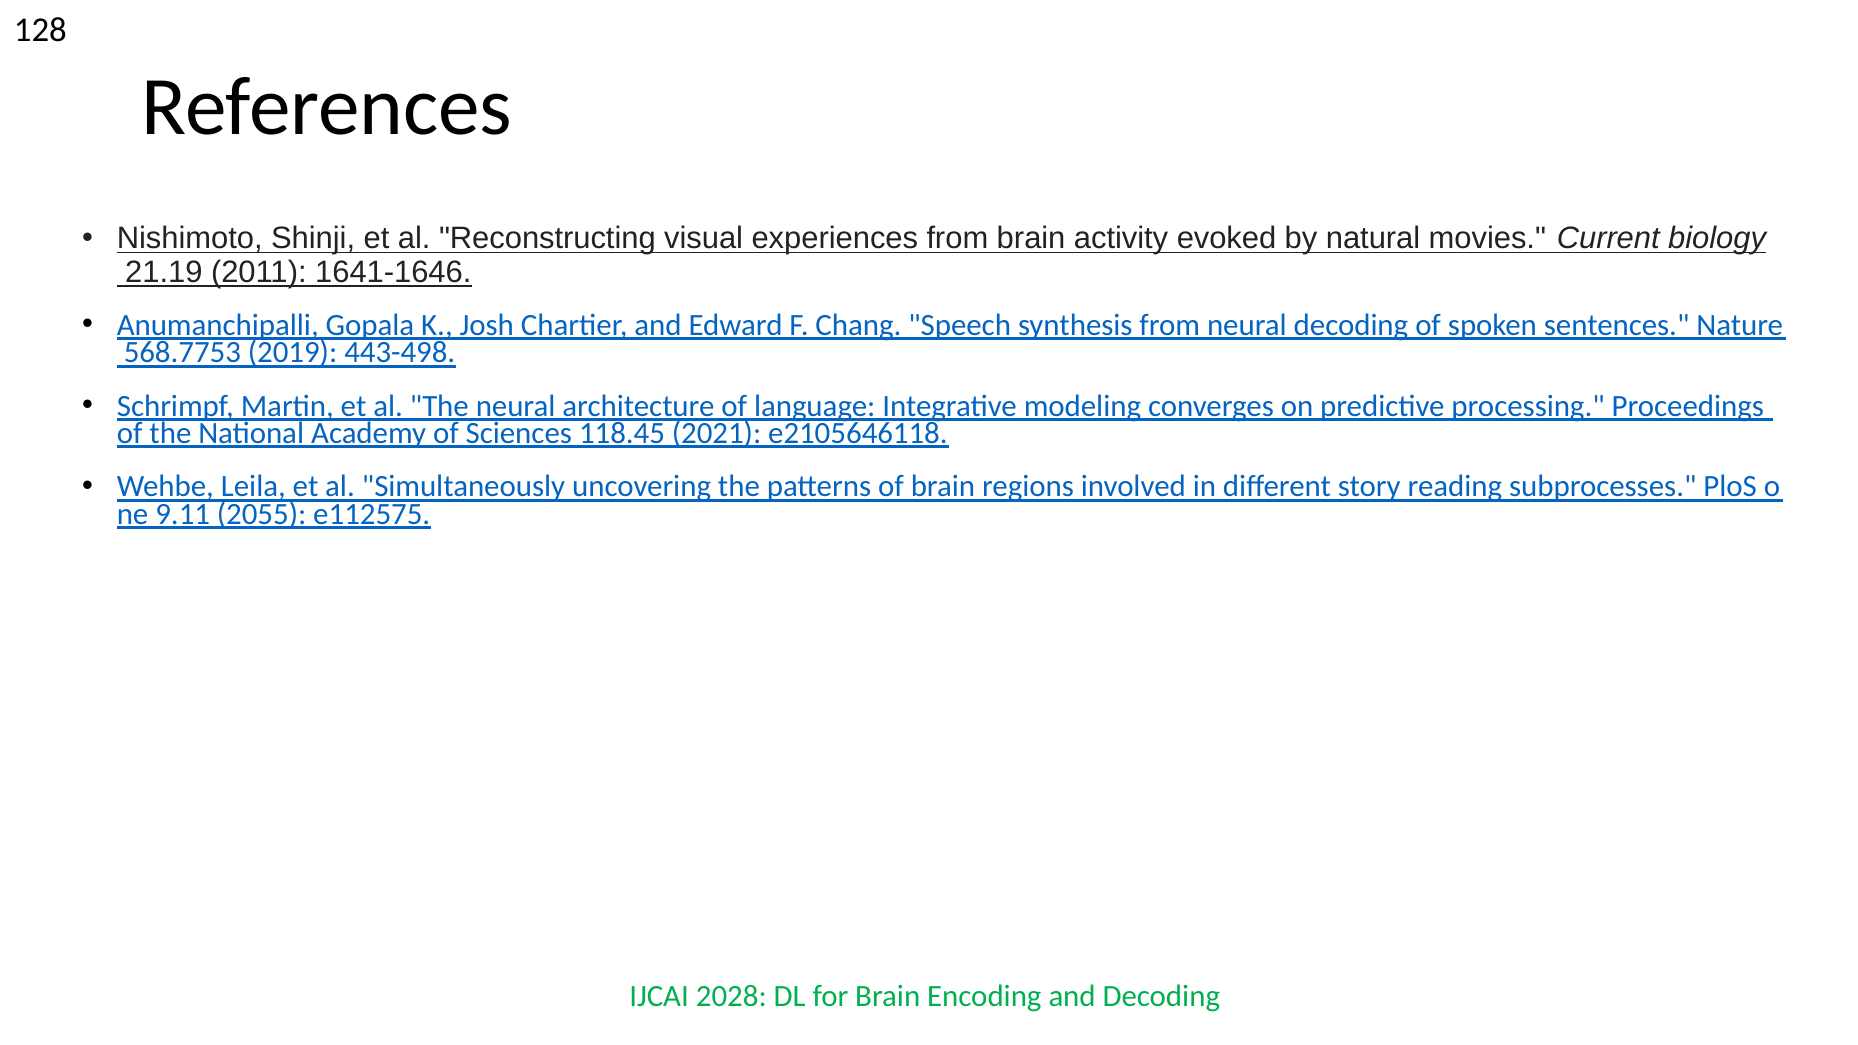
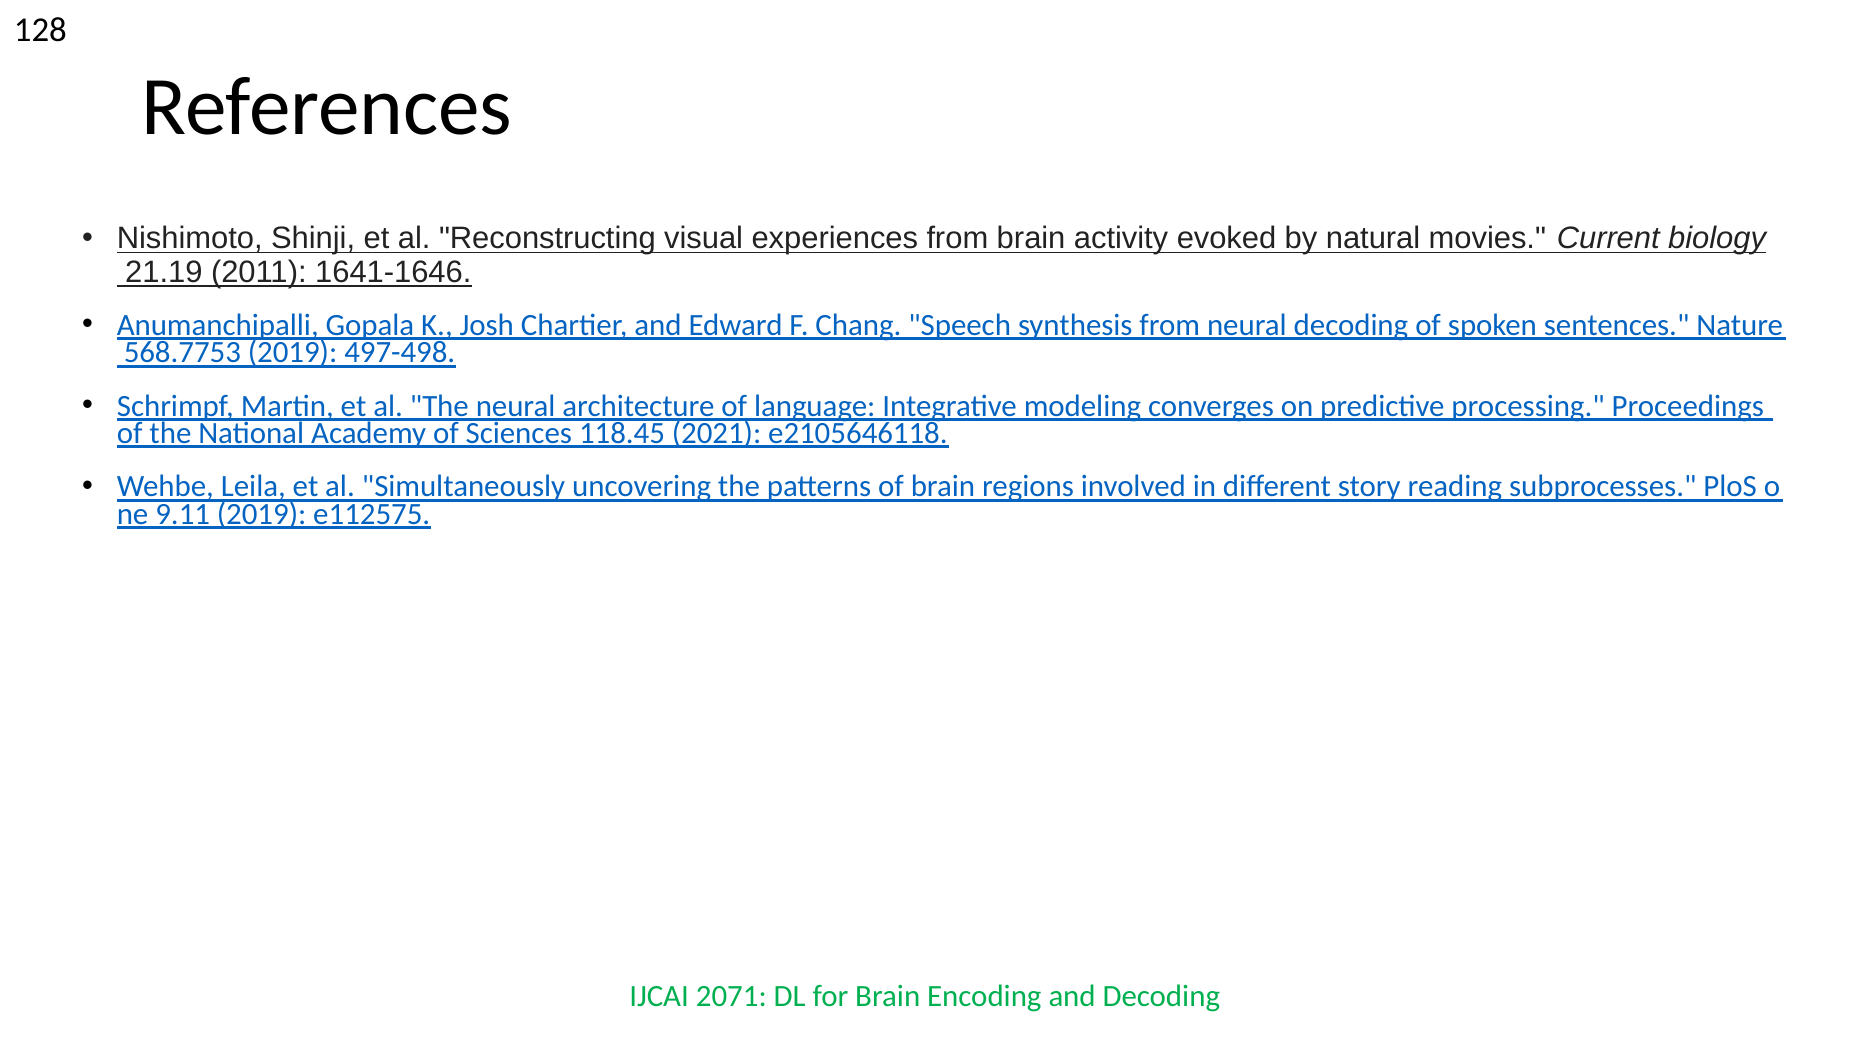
443-498: 443-498 -> 497-498 (400, 353)
9.11 2055: 2055 -> 2019 (262, 514)
2028: 2028 -> 2071 (731, 996)
